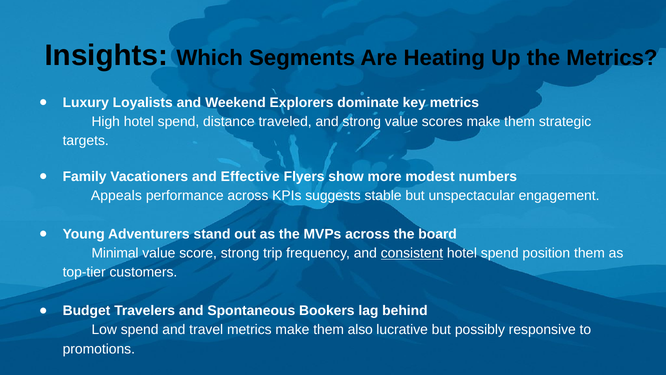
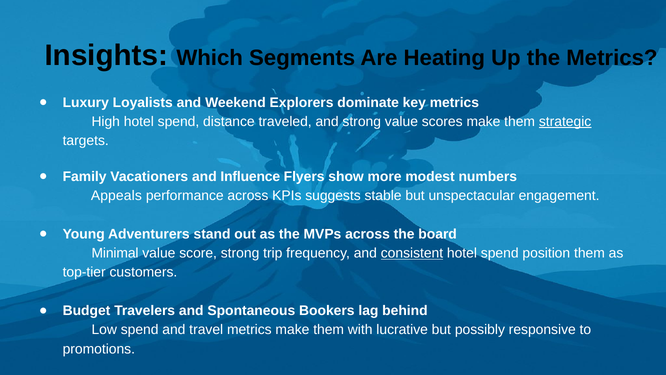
strategic underline: none -> present (565, 122)
Effective: Effective -> Influence (250, 176)
also: also -> with (360, 330)
